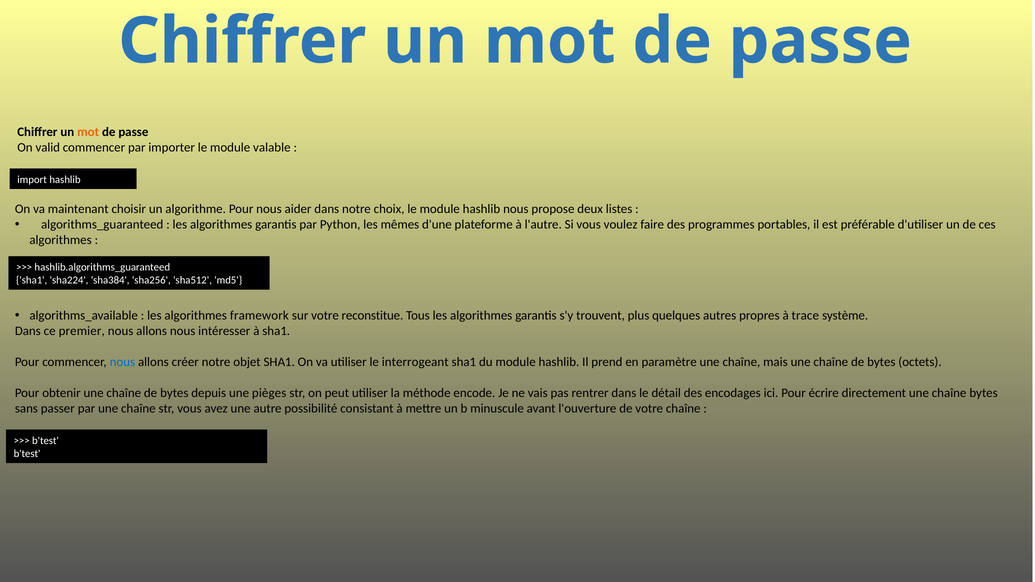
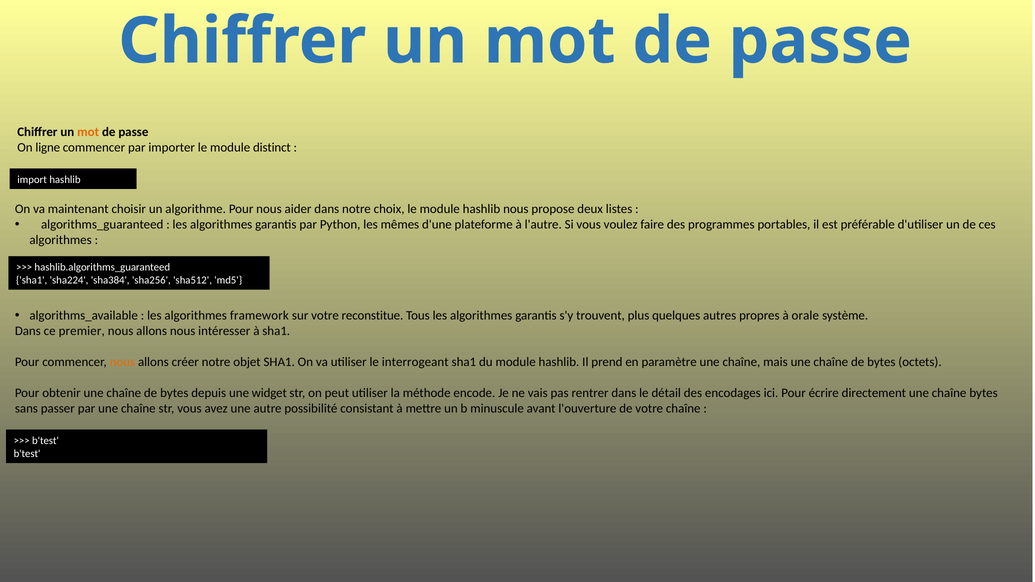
valid: valid -> ligne (48, 147)
valable: valable -> distinct (272, 147)
trace: trace -> orale (805, 316)
nous colour: blue -> orange (122, 362)
pièges: pièges -> widget (269, 393)
